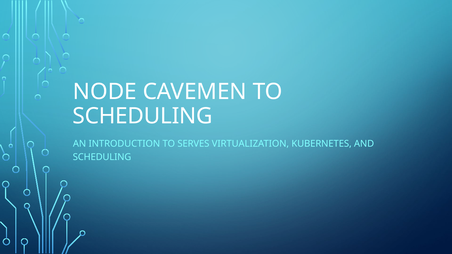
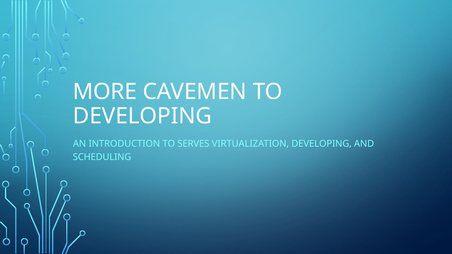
NODE: NODE -> MORE (105, 92)
SCHEDULING: SCHEDULING -> DEVELOPING (142, 116)
VIRTUALIZATION KUBERNETES: KUBERNETES -> DEVELOPING (322, 144)
